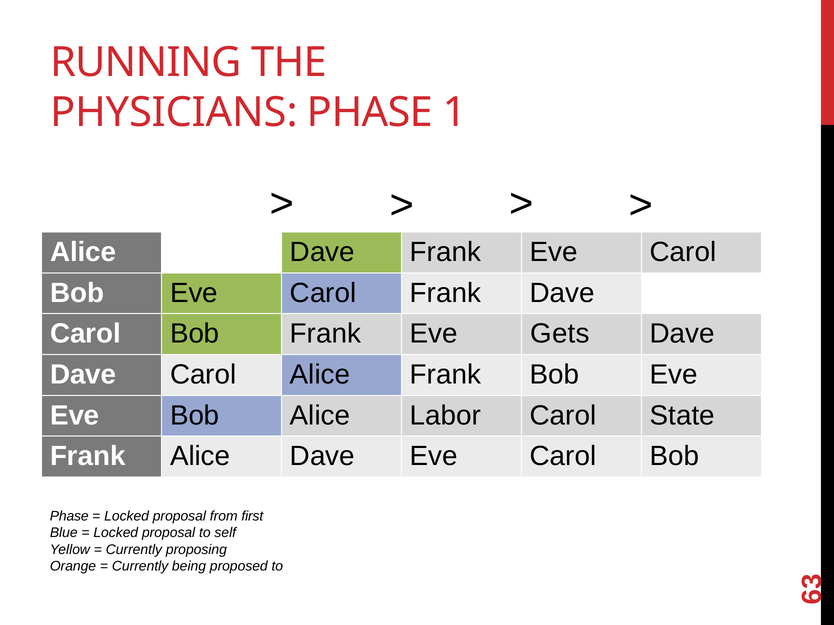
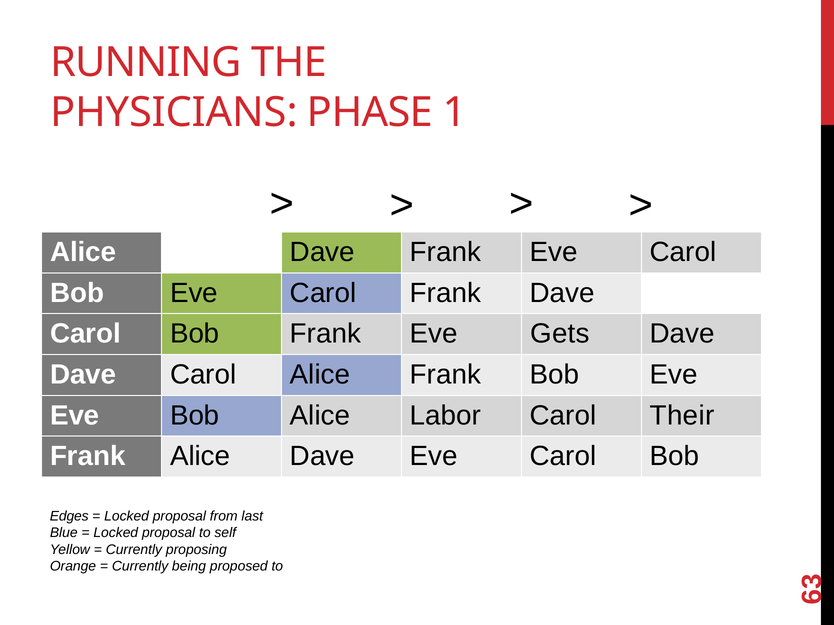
State: State -> Their (682, 416)
Phase: Phase -> Edges (69, 517)
first: first -> last (252, 517)
